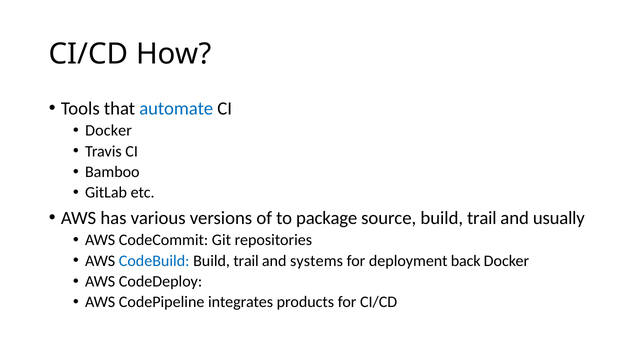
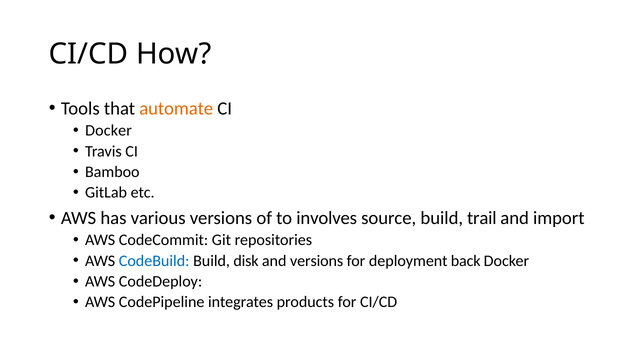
automate colour: blue -> orange (176, 109)
package: package -> involves (327, 218)
usually: usually -> import (559, 218)
trail: trail -> disk (246, 261)
and systems: systems -> versions (317, 261)
